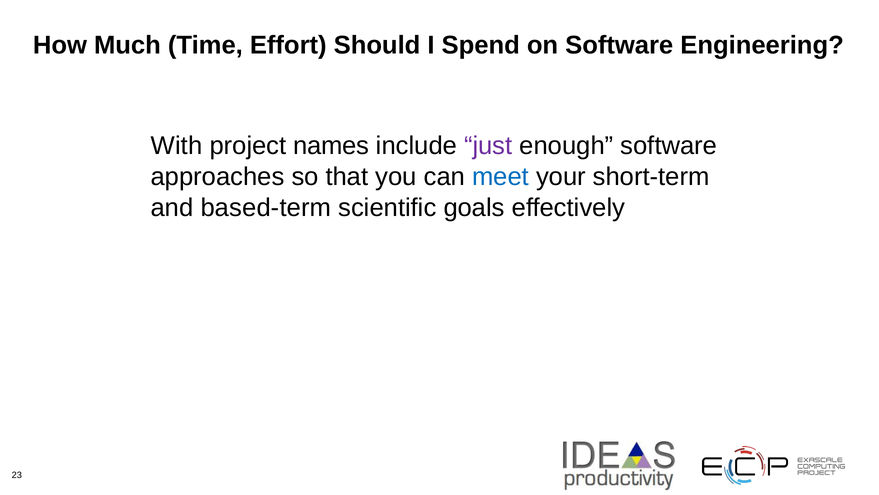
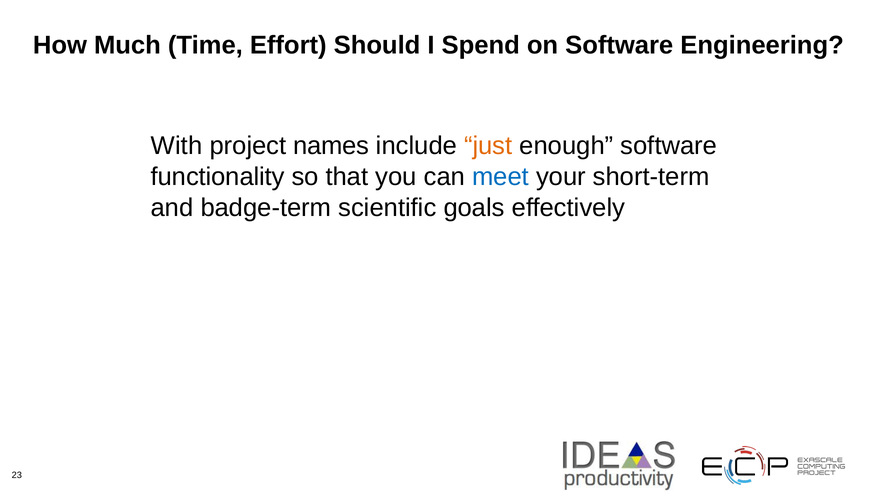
just colour: purple -> orange (488, 146)
approaches: approaches -> functionality (218, 177)
based-term: based-term -> badge-term (266, 207)
